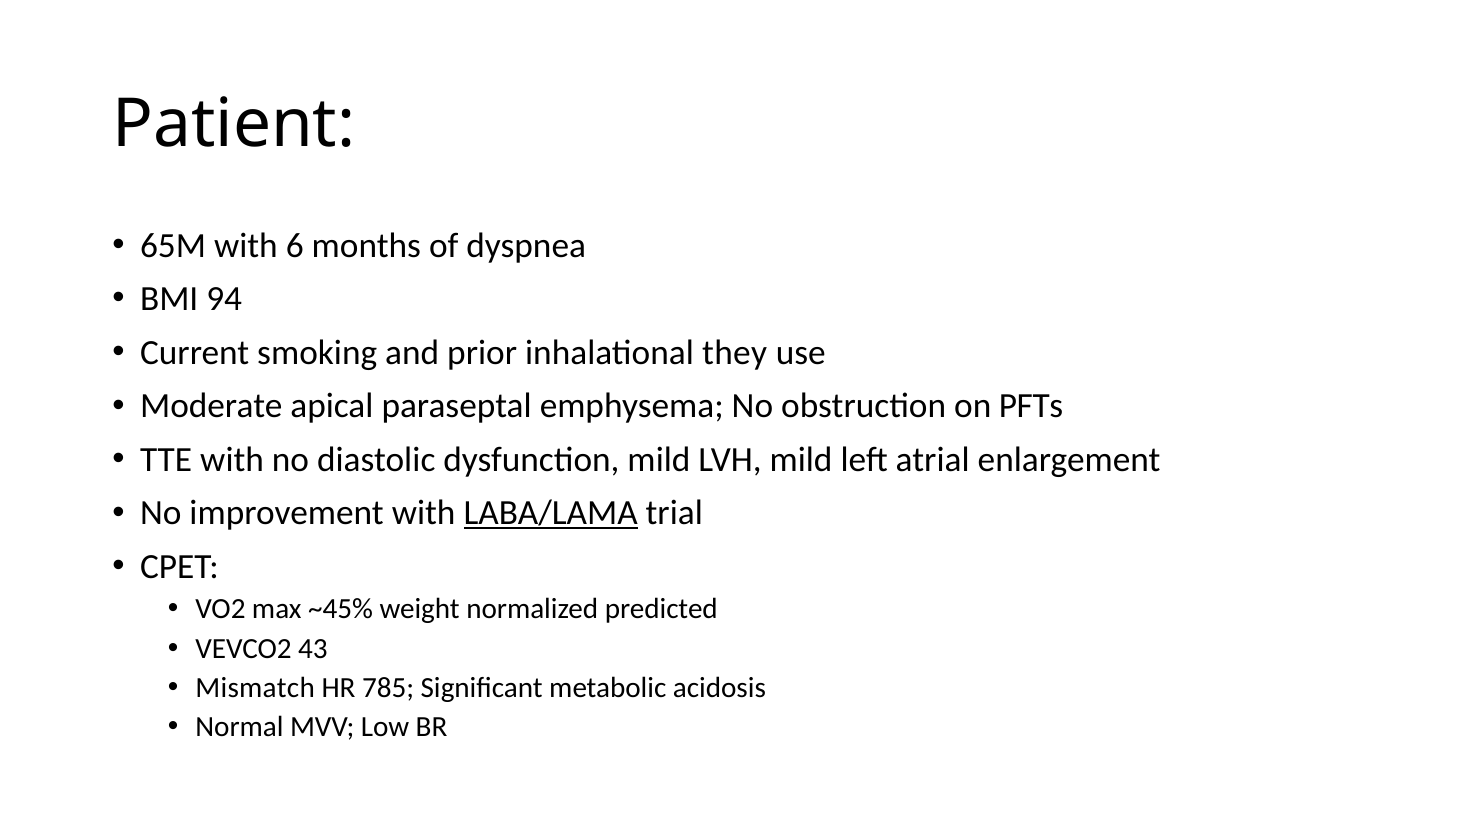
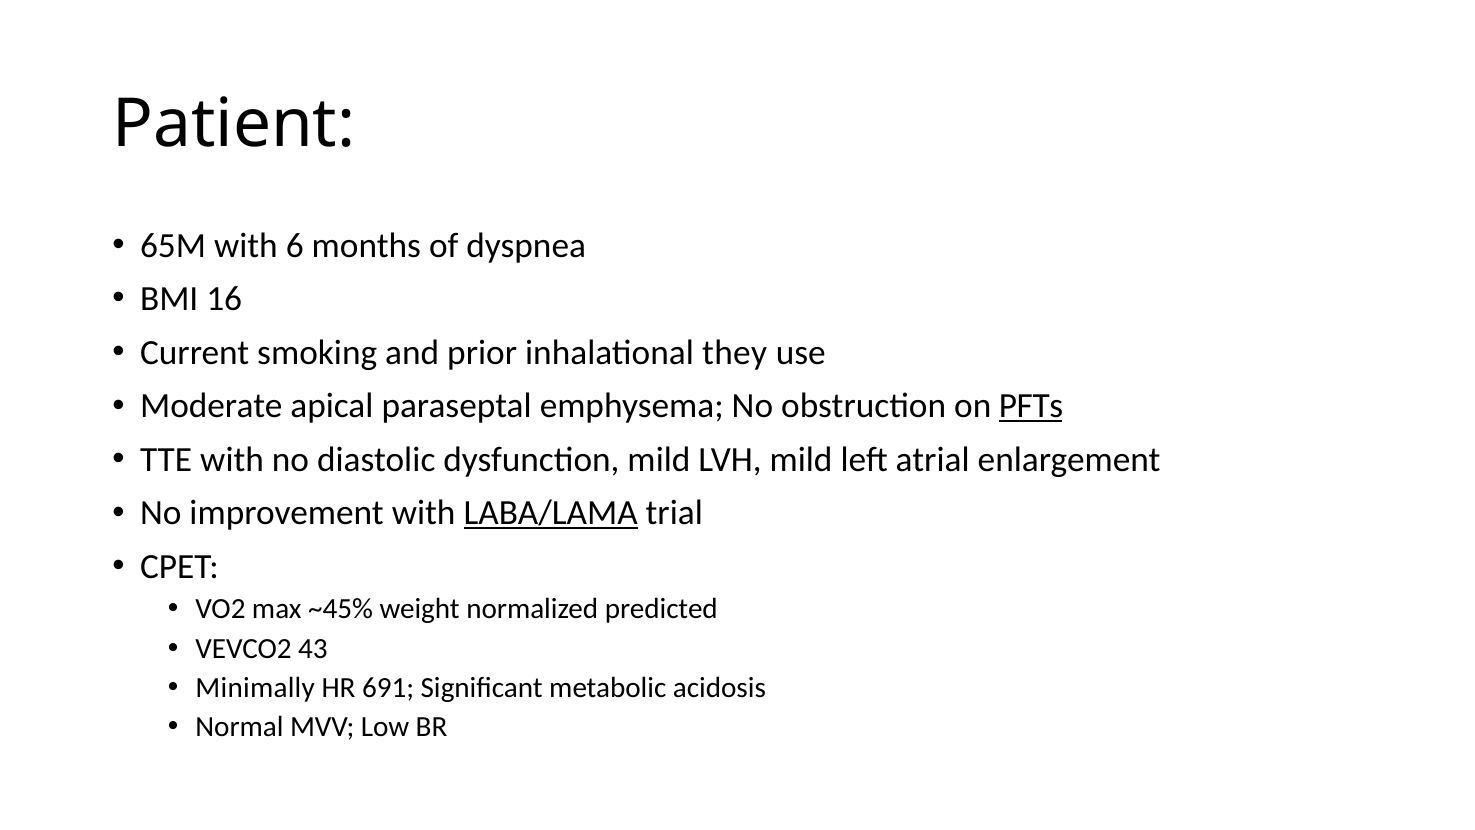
94: 94 -> 16 (224, 299)
PFTs underline: none -> present (1031, 406)
Mismatch: Mismatch -> Minimally (255, 687)
785: 785 -> 691 (388, 687)
